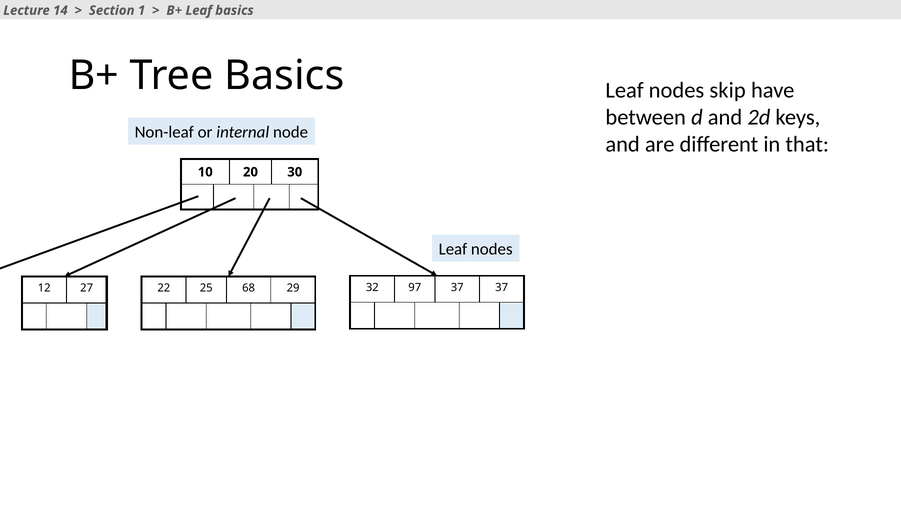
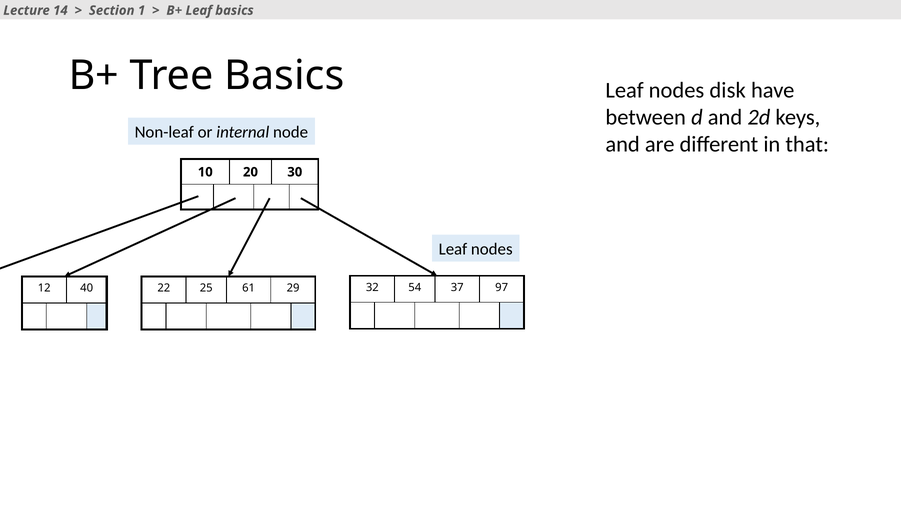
skip: skip -> disk (728, 90)
97: 97 -> 54 (415, 287)
37 37: 37 -> 97 (502, 287)
27: 27 -> 40 (87, 288)
68: 68 -> 61 (249, 288)
